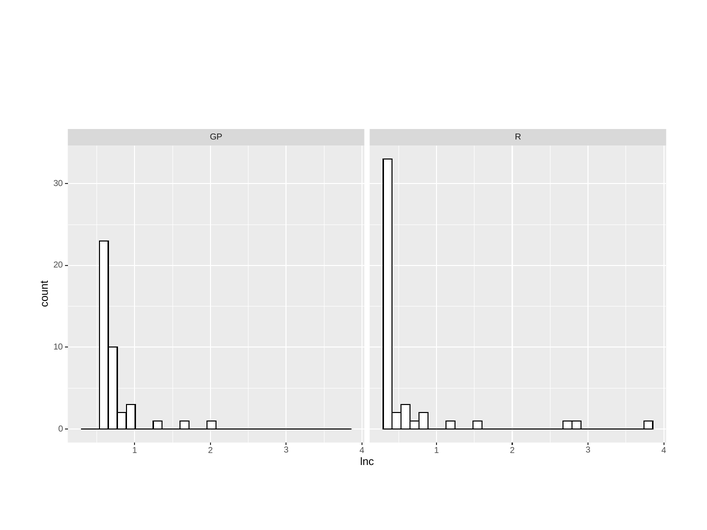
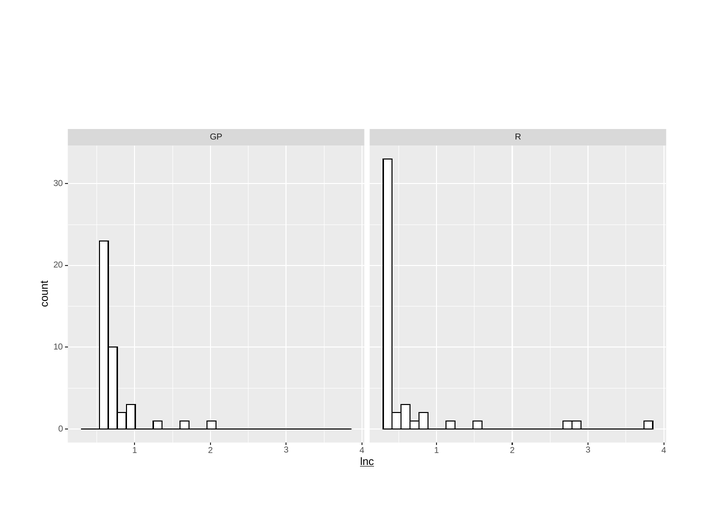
lnc underline: none -> present (367, 462)
